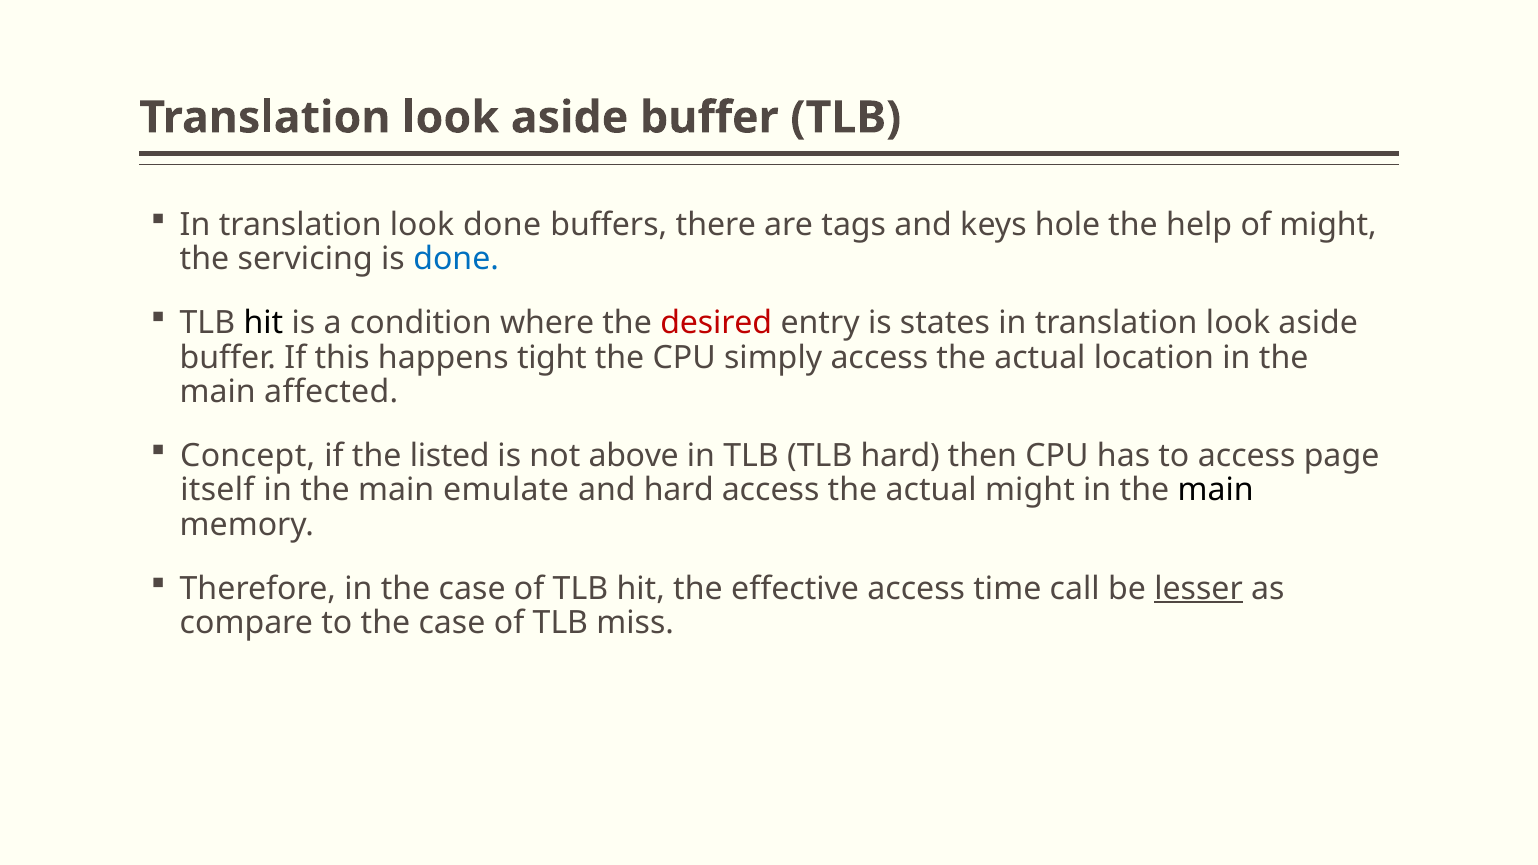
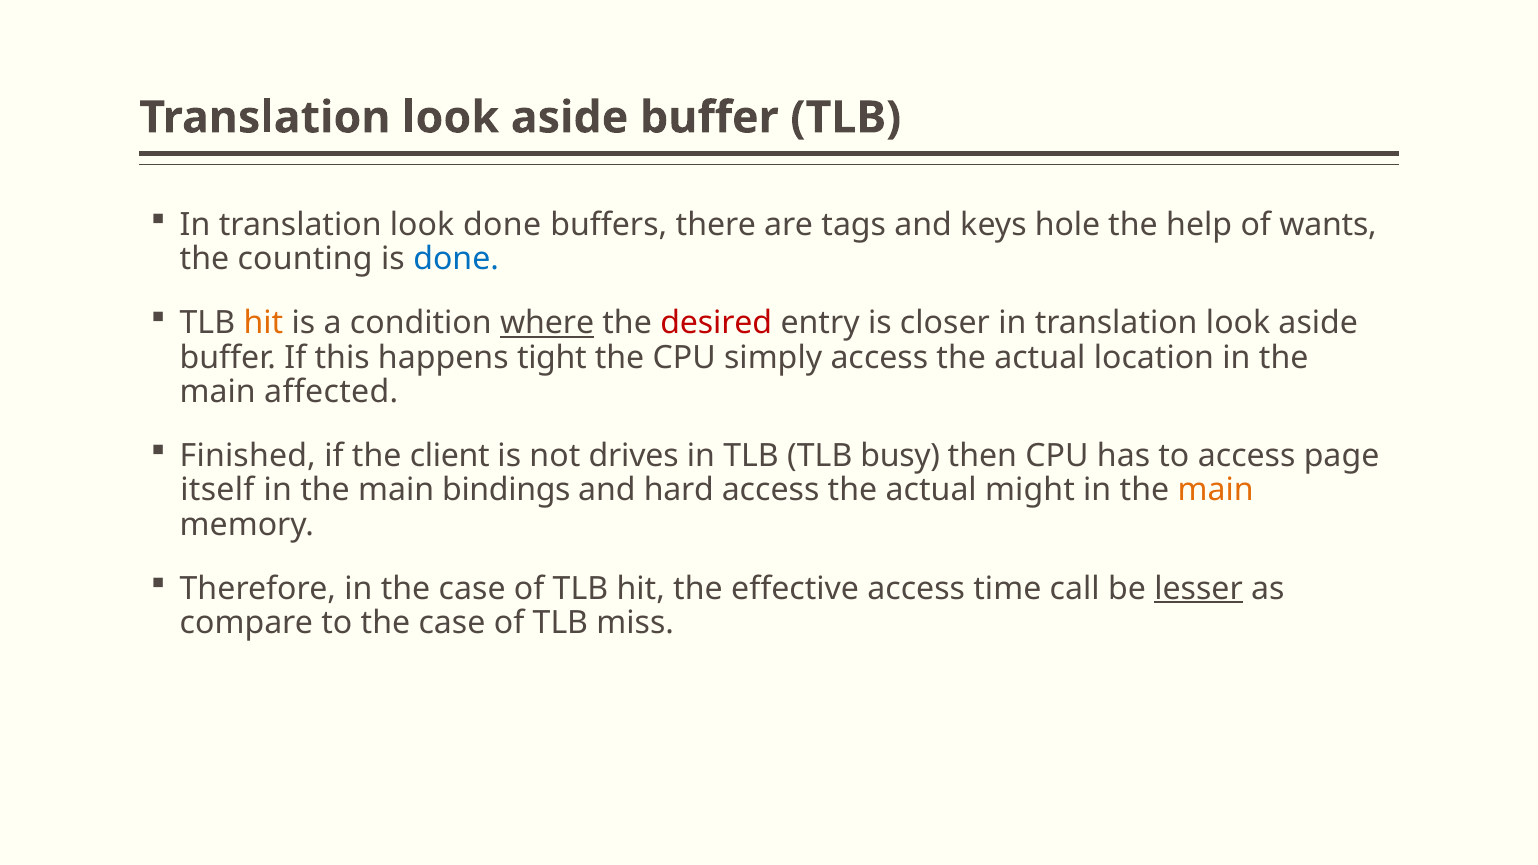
of might: might -> wants (1328, 225)
servicing: servicing -> counting (305, 259)
hit colour: black -> orange (263, 323)
where underline: none -> present (547, 323)
states: states -> closer (945, 323)
Concept: Concept -> Finished (248, 456)
listed: listed -> client (450, 456)
above: above -> drives (634, 456)
TLB hard: hard -> busy (900, 456)
emulate: emulate -> bindings (506, 490)
main colour: black -> orange (1216, 490)
